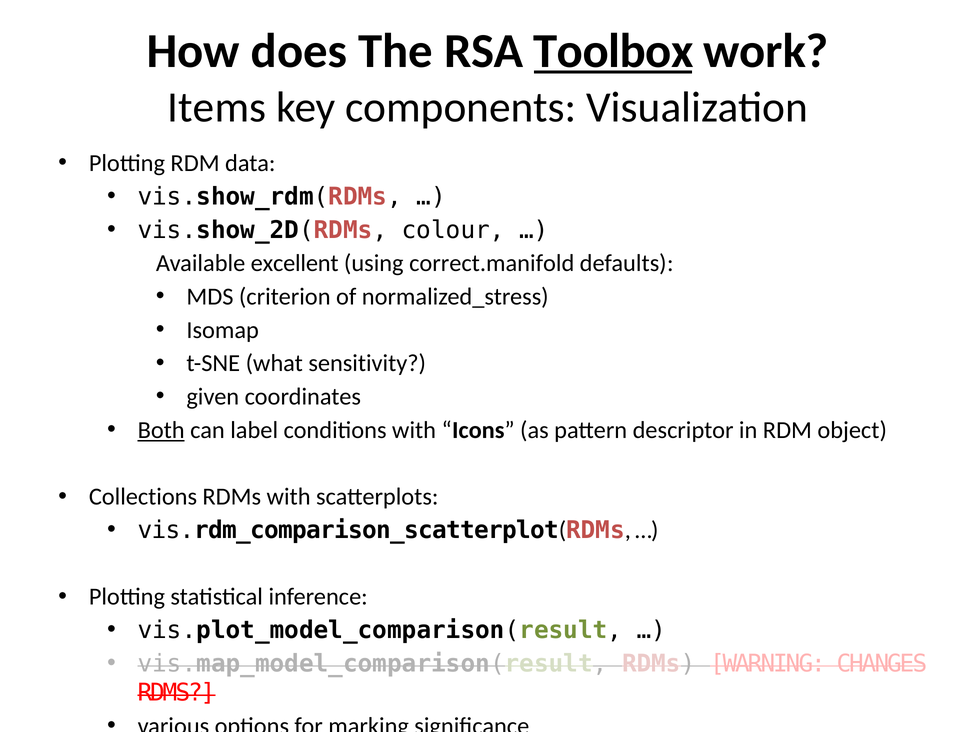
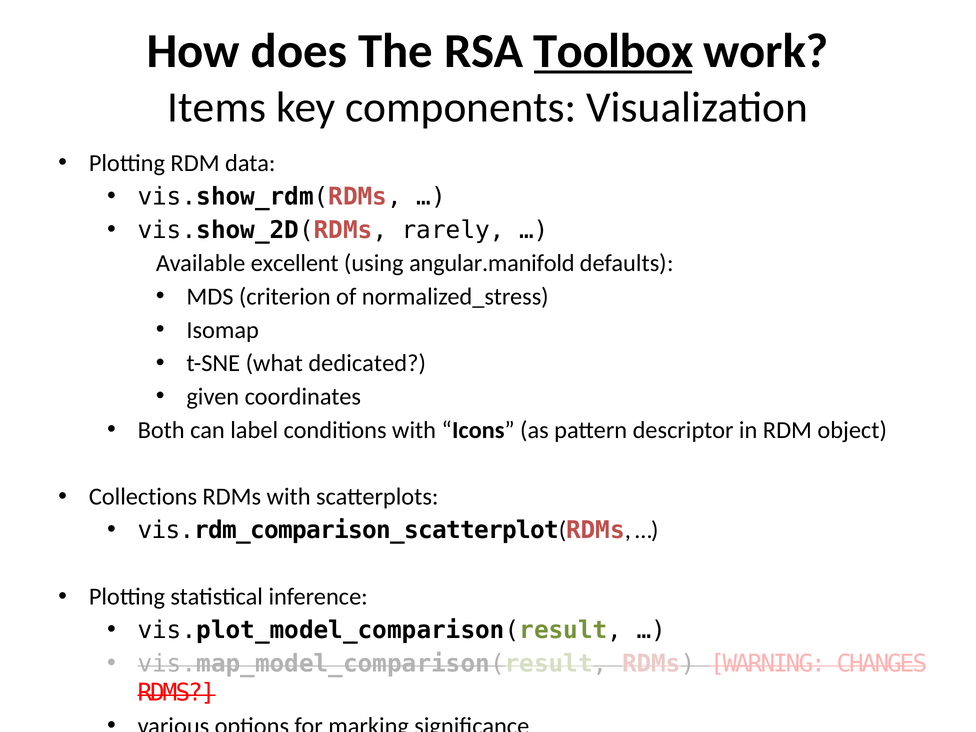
colour: colour -> rarely (453, 230)
correct.manifold: correct.manifold -> angular.manifold (492, 263)
sensitivity: sensitivity -> dedicated (367, 363)
Both underline: present -> none (161, 430)
